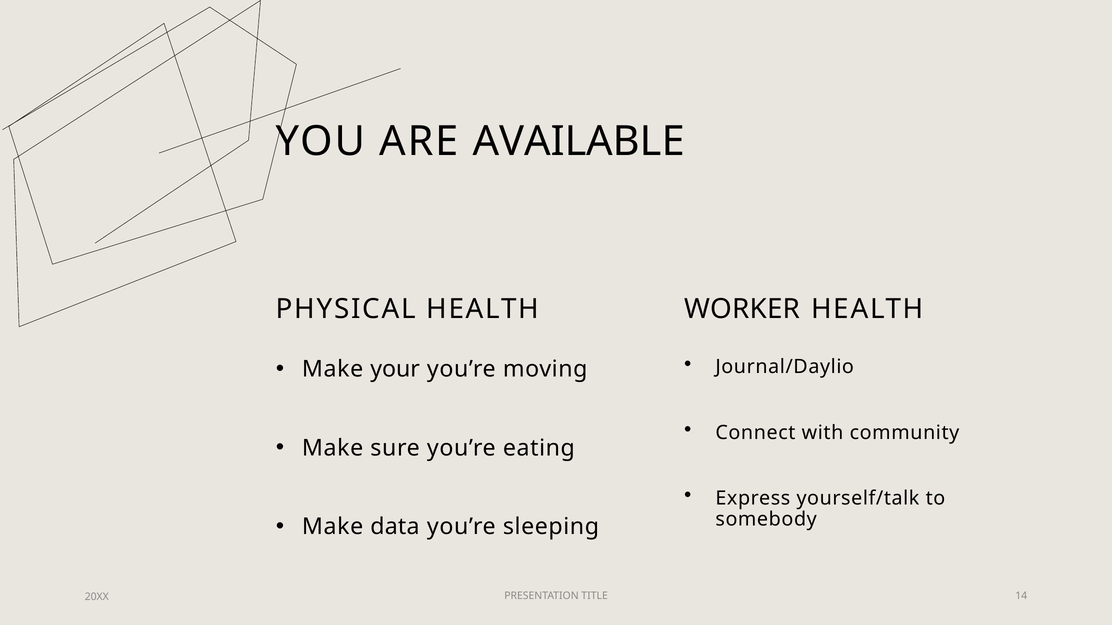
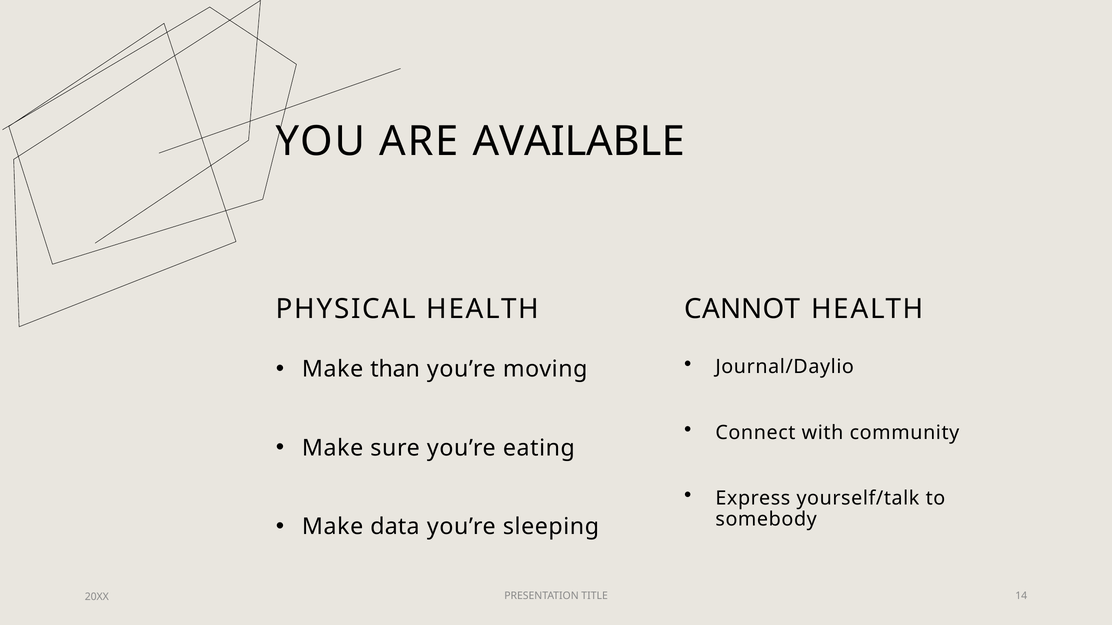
WORKER: WORKER -> CANNOT (742, 309)
your: your -> than (395, 369)
